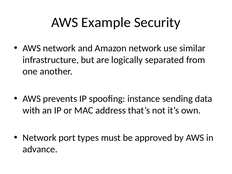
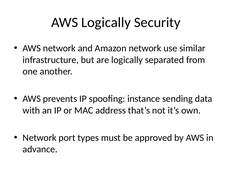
AWS Example: Example -> Logically (106, 22)
